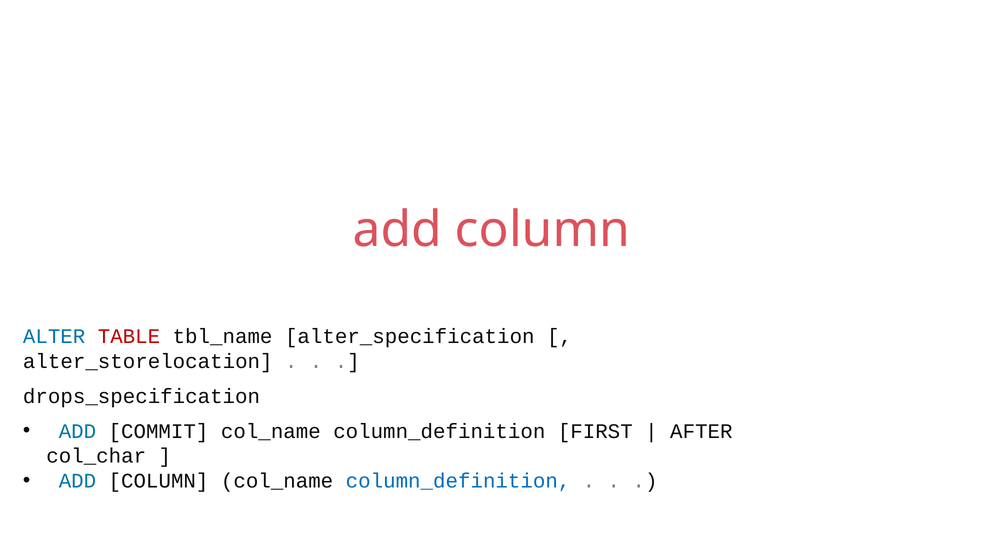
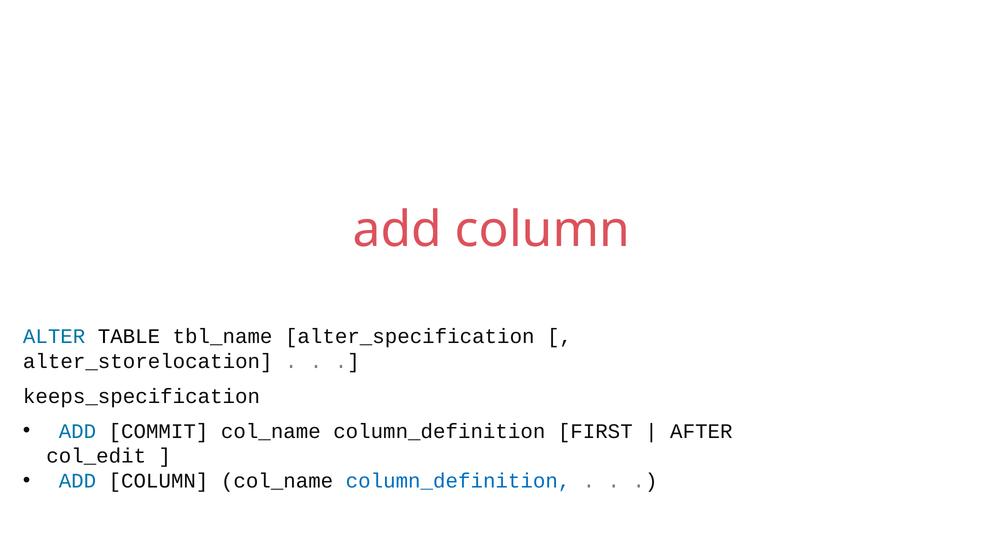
TABLE colour: red -> black (129, 337)
drops_specification: drops_specification -> keeps_specification (142, 396)
col_char: col_char -> col_edit (96, 456)
